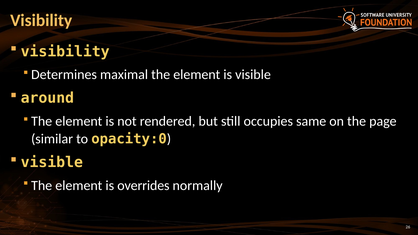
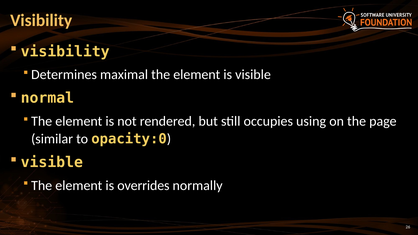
around: around -> normal (47, 98)
same: same -> using (311, 121)
